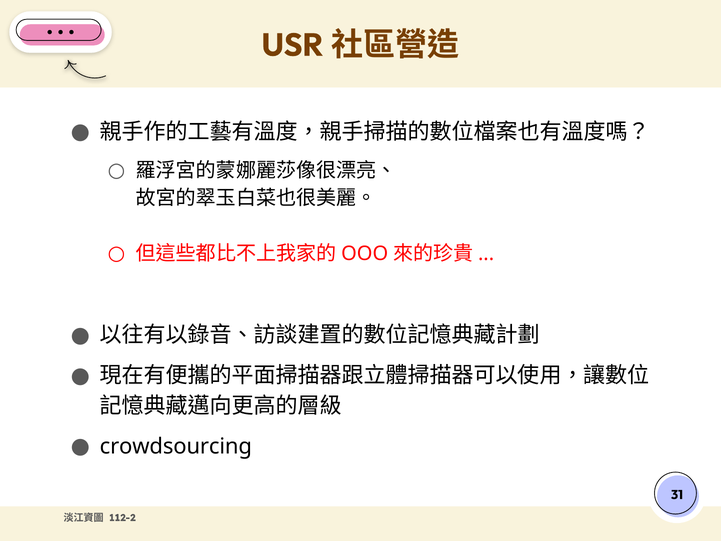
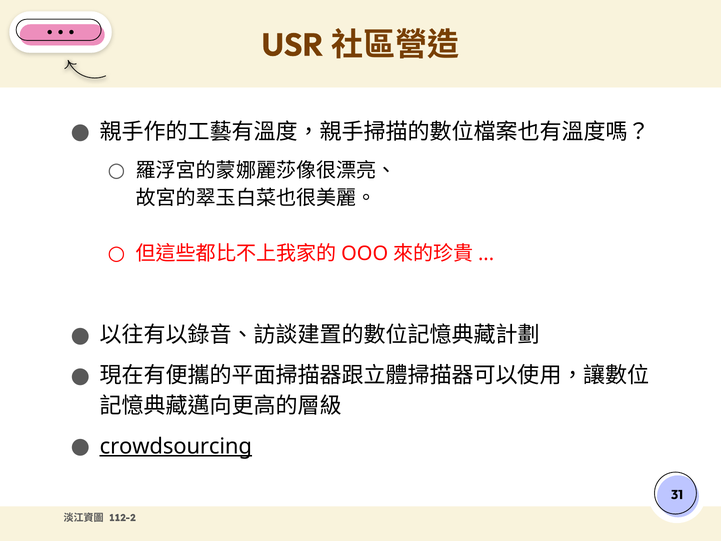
crowdsourcing underline: none -> present (176, 446)
